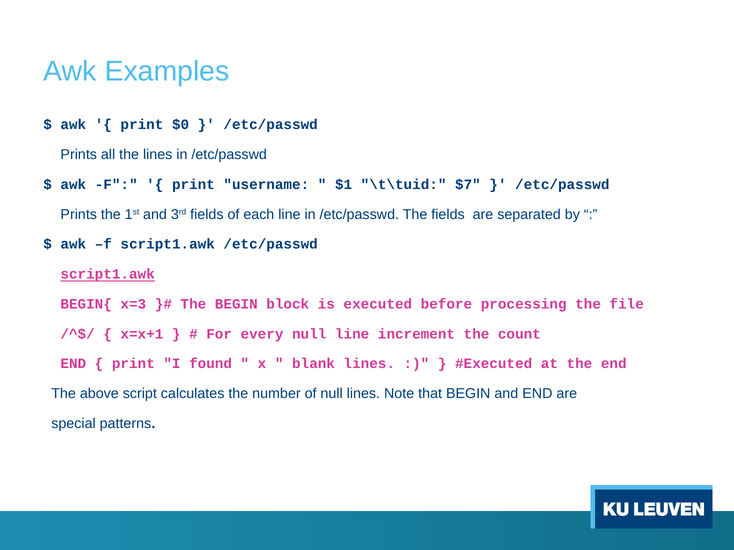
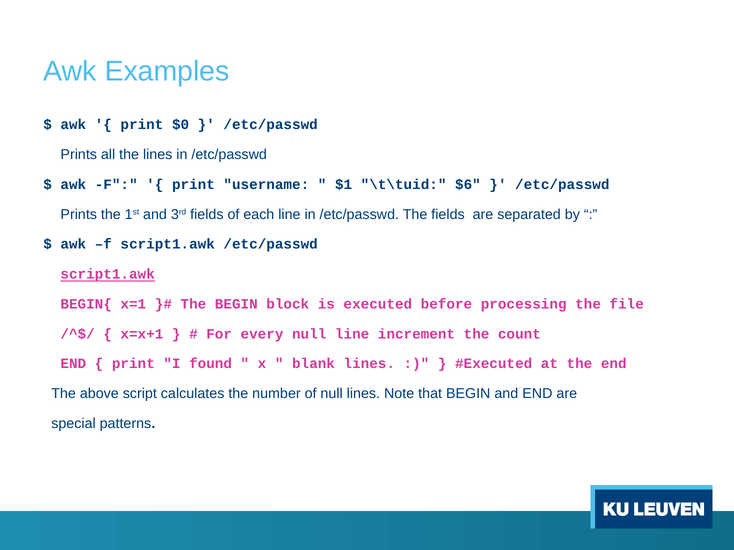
$7: $7 -> $6 (468, 185)
x=3: x=3 -> x=1 (133, 304)
